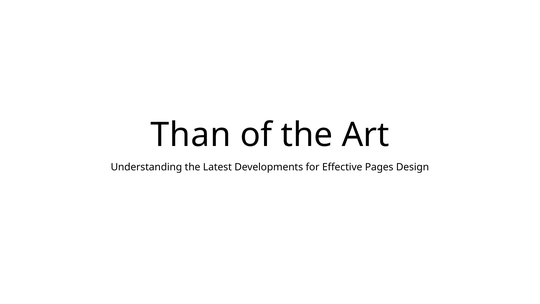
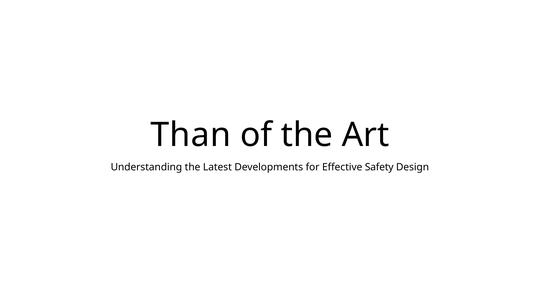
Pages: Pages -> Safety (379, 167)
